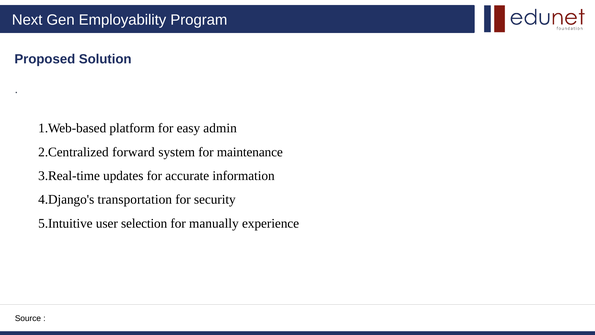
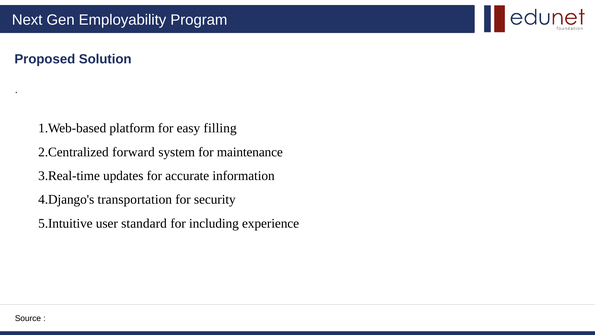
admin: admin -> filling (220, 128)
selection: selection -> standard (144, 223)
manually: manually -> including (214, 223)
